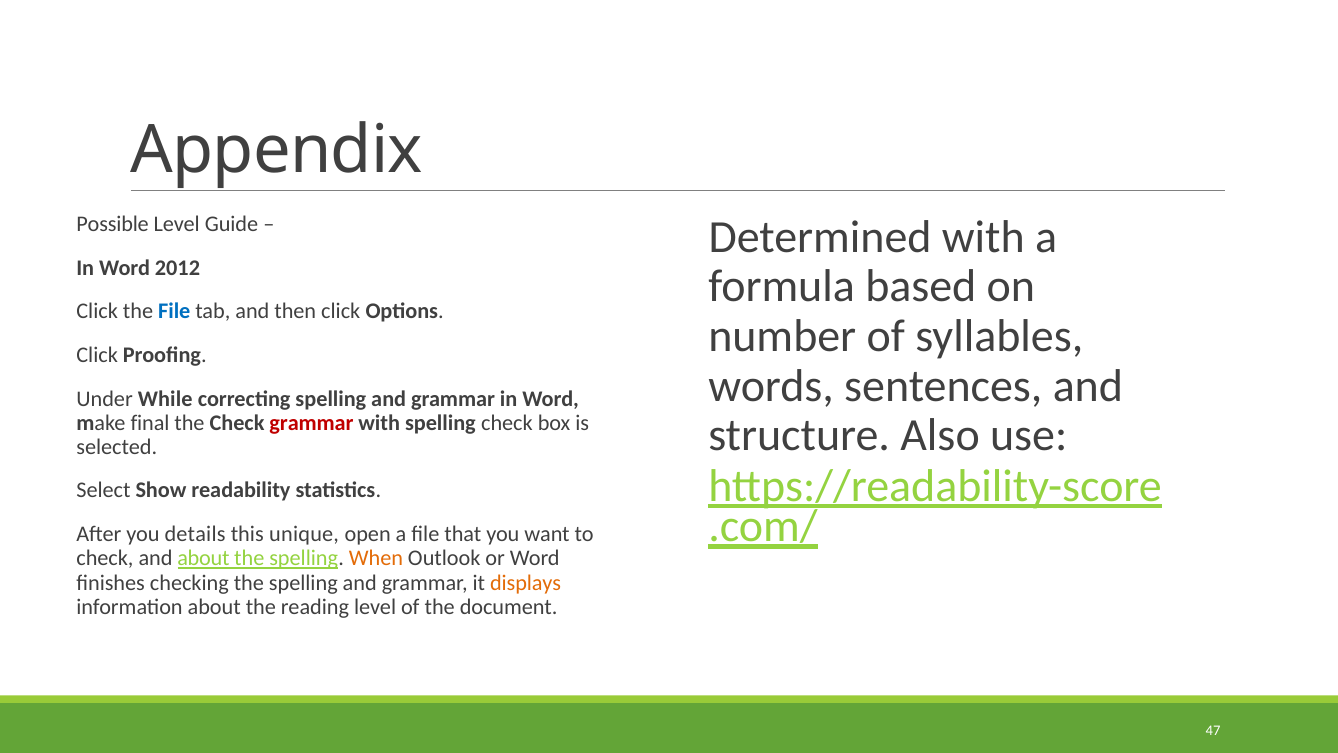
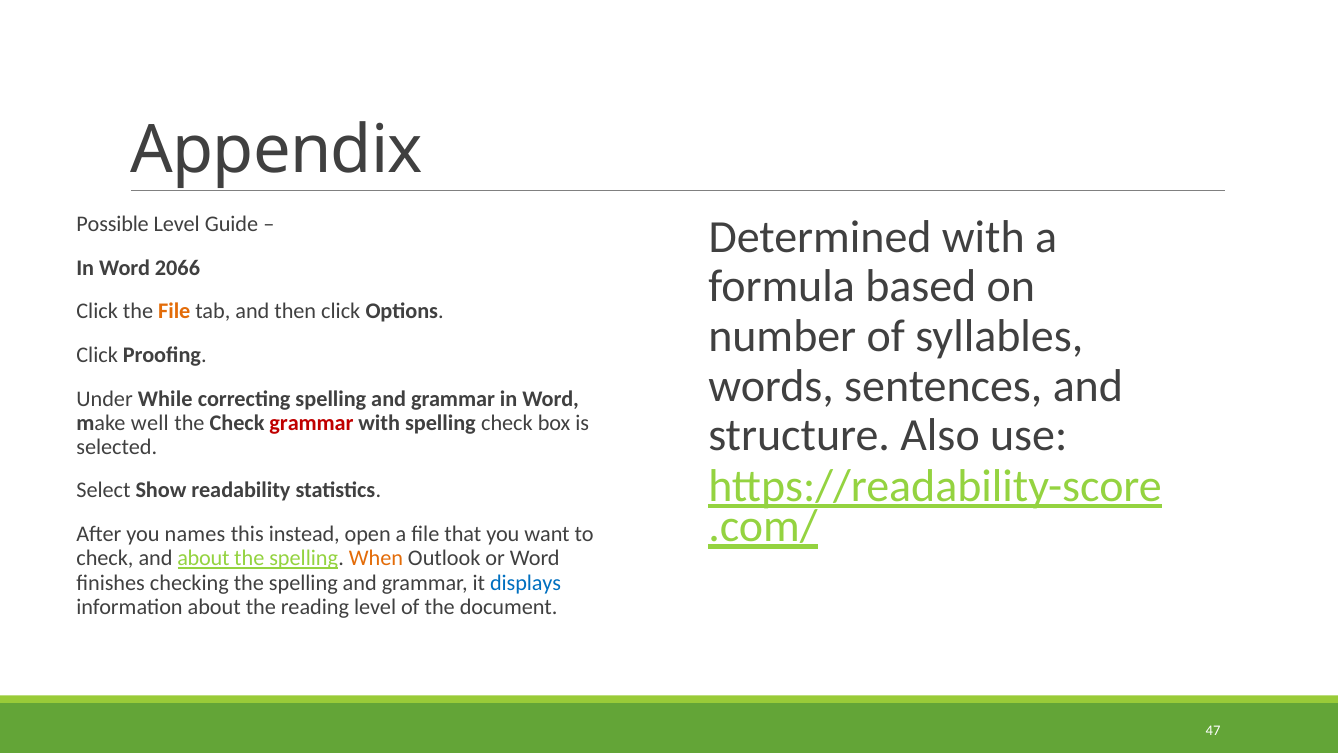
2012: 2012 -> 2066 (177, 268)
File colour: blue -> orange (174, 311)
final: final -> well (150, 423)
details: details -> names (195, 534)
unique: unique -> instead (304, 534)
displays colour: orange -> blue (526, 582)
